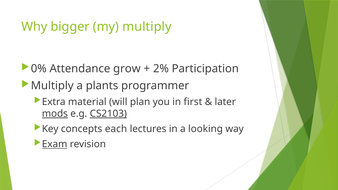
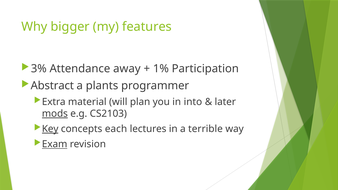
my multiply: multiply -> features (147, 27)
0%: 0% -> 3% (39, 69)
grow: grow -> away (127, 69)
2%: 2% -> 1% (161, 69)
Multiply: Multiply -> Abstract (52, 86)
first: first -> into (193, 102)
CS2103 underline: present -> none (108, 114)
Key underline: none -> present (50, 129)
looking: looking -> terrible (205, 129)
